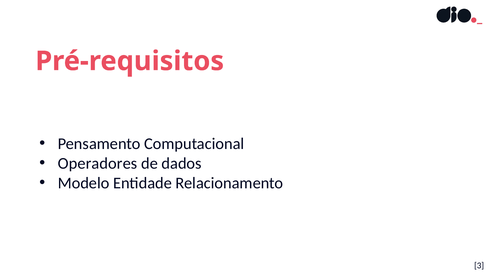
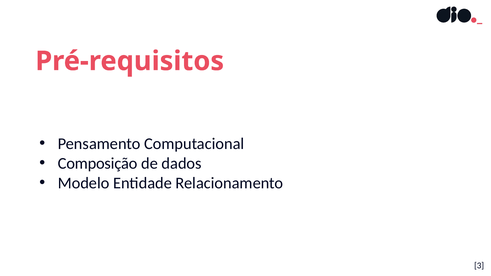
Operadores: Operadores -> Composição (98, 163)
